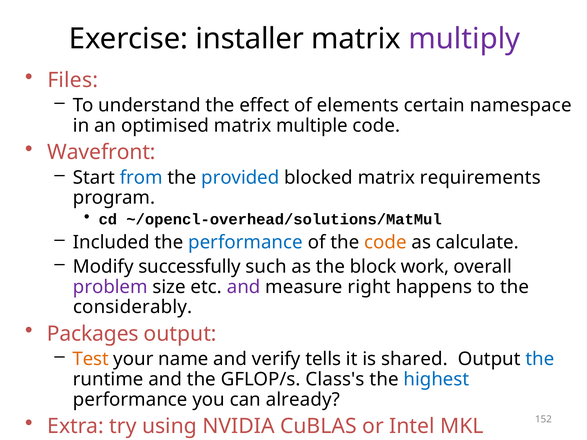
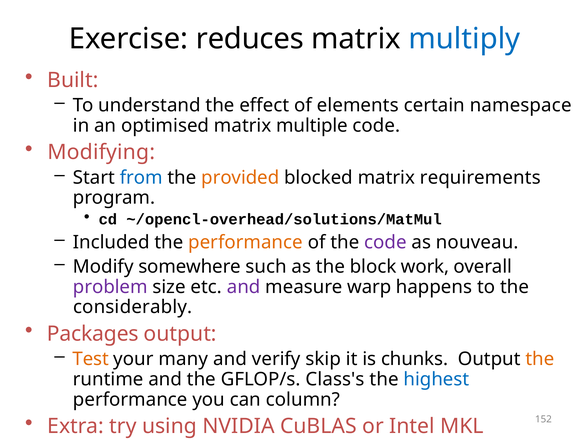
installer: installer -> reduces (250, 39)
multiply colour: purple -> blue (464, 39)
Files: Files -> Built (73, 80)
Wavefront: Wavefront -> Modifying (101, 152)
provided colour: blue -> orange (240, 178)
performance colour: blue -> orange (246, 242)
code colour: orange -> purple (385, 242)
calculate: calculate -> nouveau (477, 242)
successfully: successfully -> somewhere (190, 267)
right: right -> warp (369, 287)
name: name -> many (183, 359)
tells: tells -> skip (323, 359)
shared: shared -> chunks (415, 359)
the colour: blue -> orange (540, 359)
already: already -> column (303, 400)
